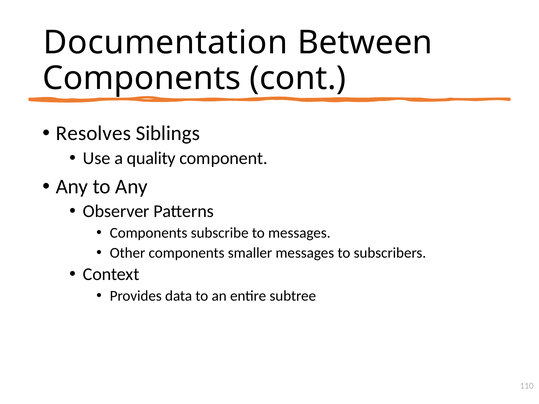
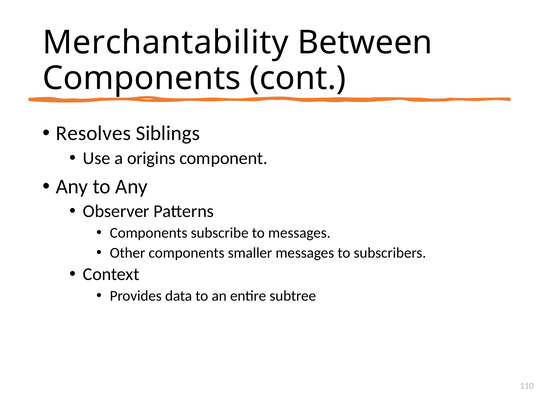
Documentation: Documentation -> Merchantability (165, 43)
quality: quality -> origins (151, 158)
